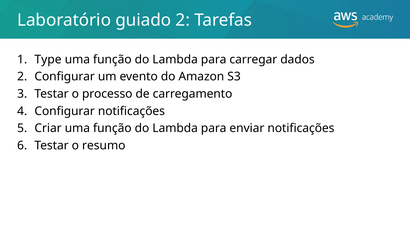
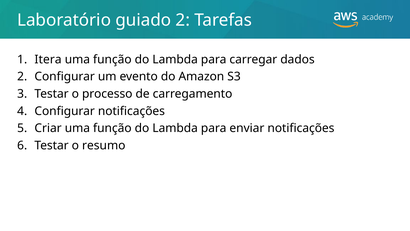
Type: Type -> Itera (48, 59)
